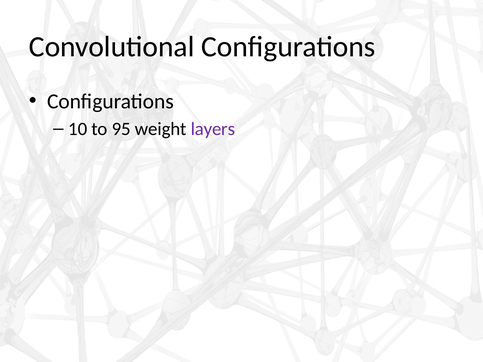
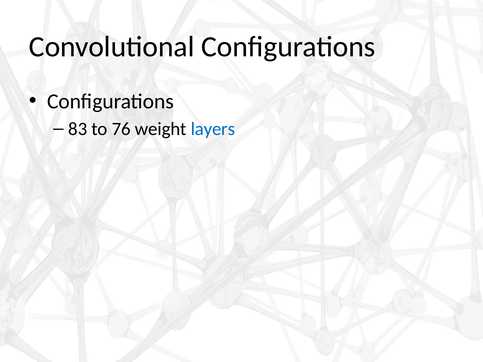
10: 10 -> 83 (78, 129)
95: 95 -> 76 (121, 129)
layers colour: purple -> blue (213, 129)
